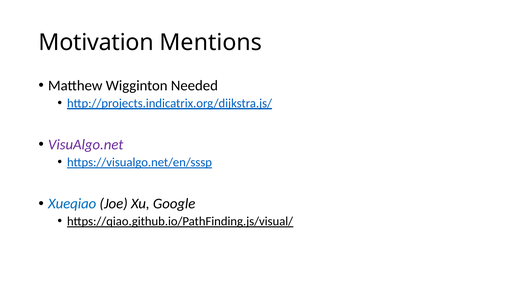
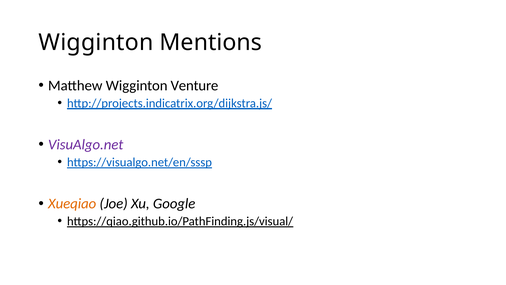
Motivation: Motivation -> Wigginton (96, 43)
Needed: Needed -> Venture (194, 86)
Xueqiao colour: blue -> orange (72, 203)
